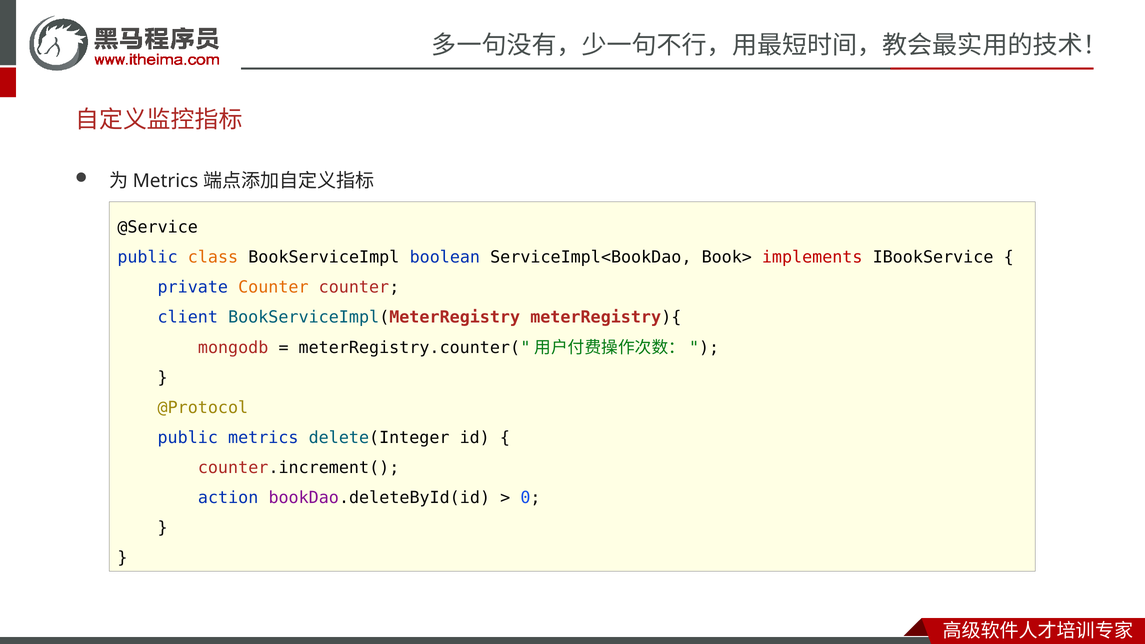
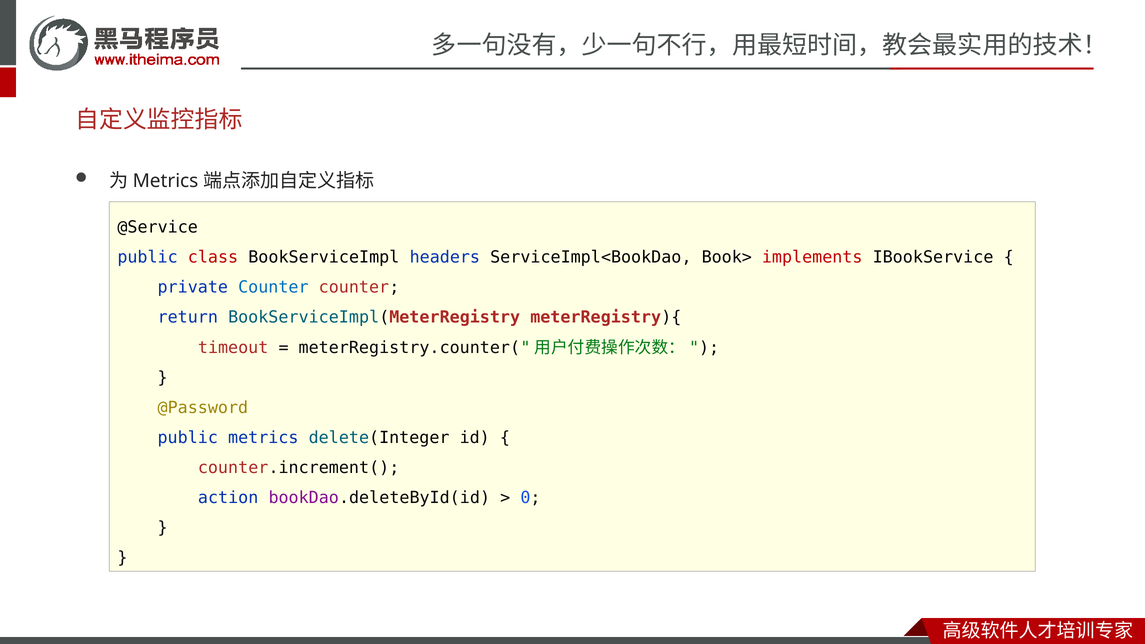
class colour: orange -> red (213, 257)
boolean: boolean -> headers (445, 257)
Counter colour: orange -> blue (273, 287)
client: client -> return (188, 317)
mongodb: mongodb -> timeout (233, 348)
@Protocol: @Protocol -> @Password (203, 408)
